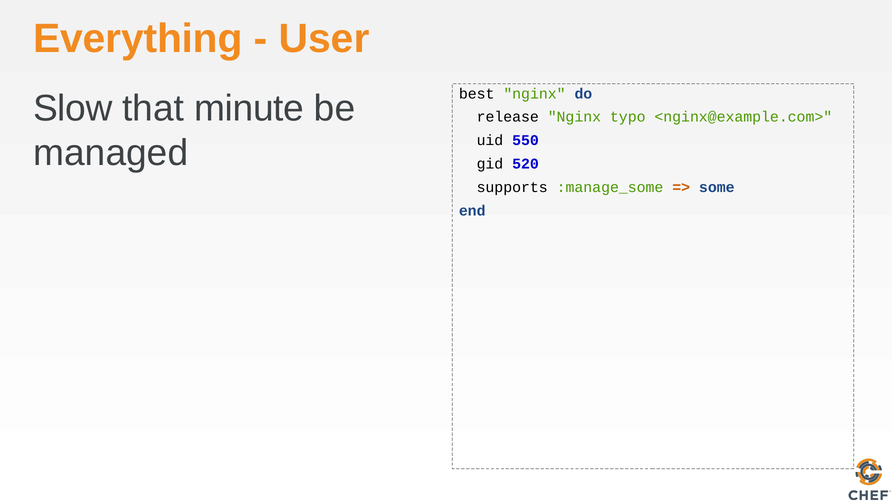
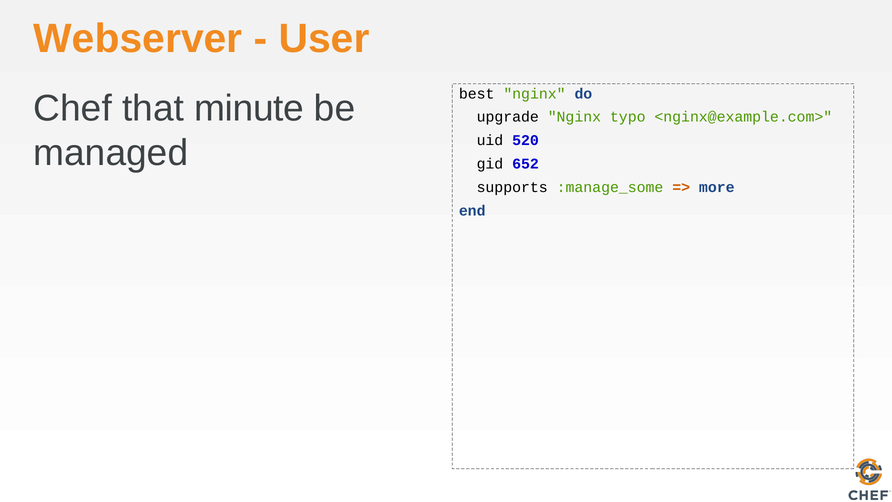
Everything: Everything -> Webserver (138, 39)
Slow: Slow -> Chef (73, 109)
release: release -> upgrade (508, 117)
550: 550 -> 520 (526, 140)
520: 520 -> 652 (526, 164)
some: some -> more (717, 187)
